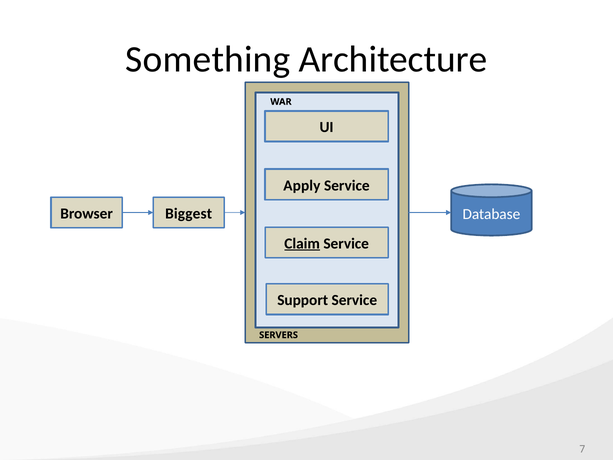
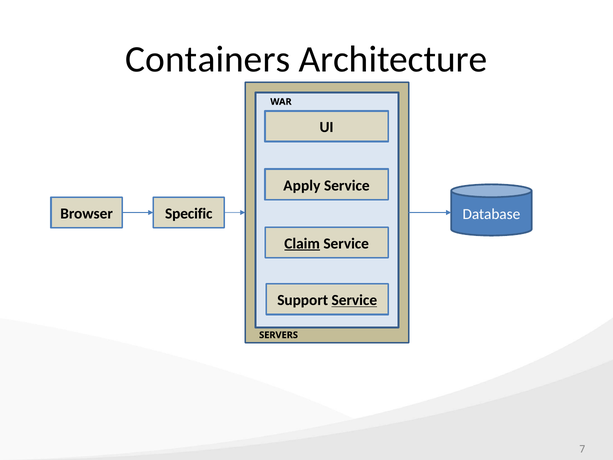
Something: Something -> Containers (208, 59)
Biggest: Biggest -> Specific (189, 213)
Service underline: none -> present (354, 300)
